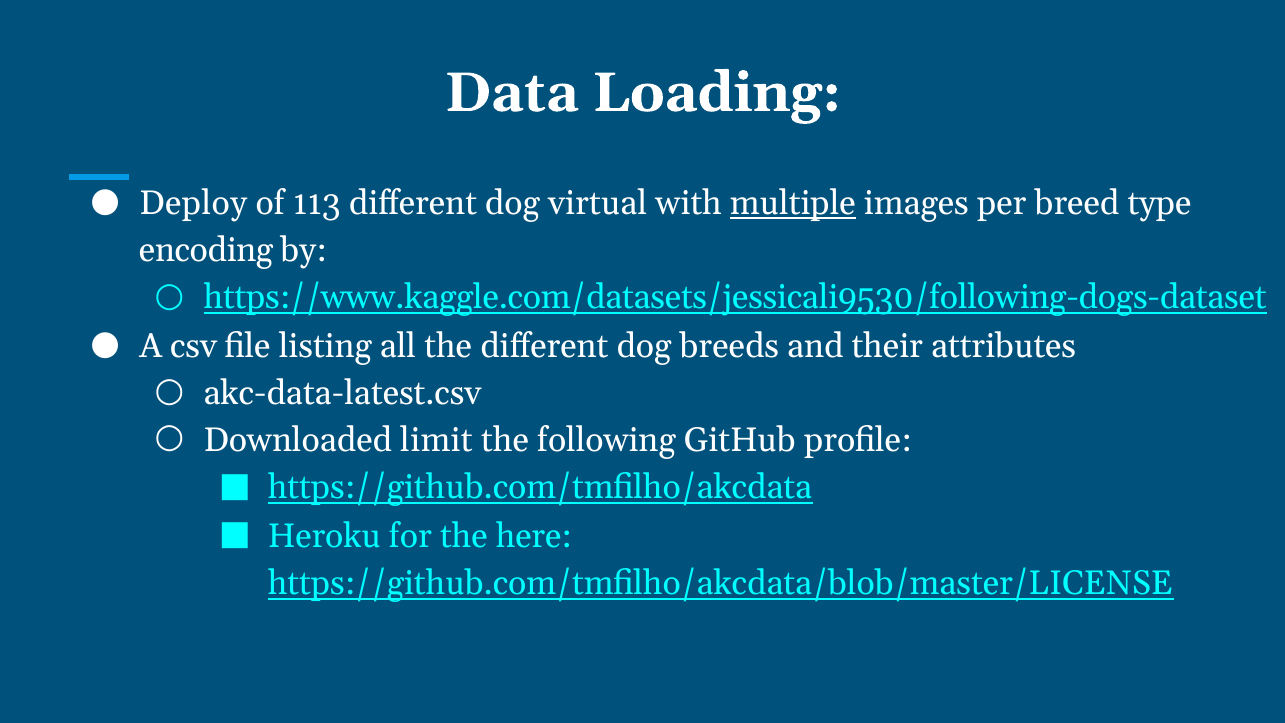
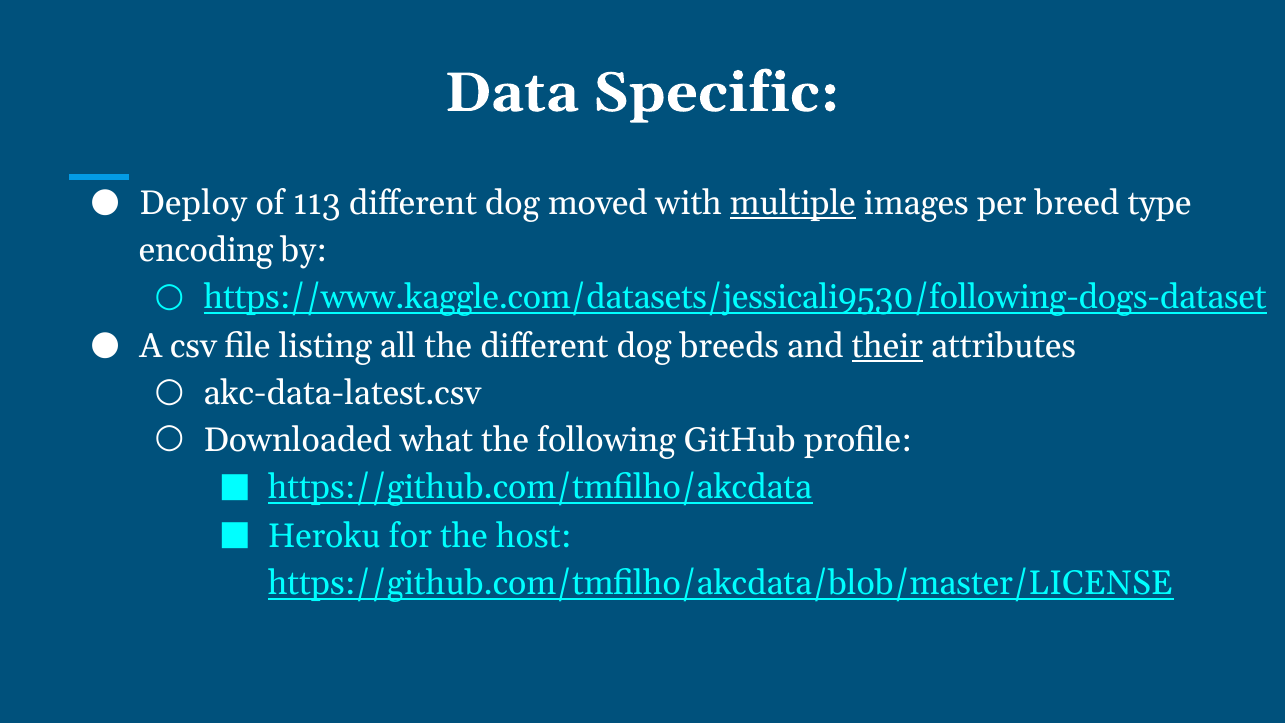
Loading: Loading -> Specific (717, 93)
virtual: virtual -> moved (598, 204)
their underline: none -> present (887, 347)
limit: limit -> what (437, 440)
here: here -> host (534, 536)
